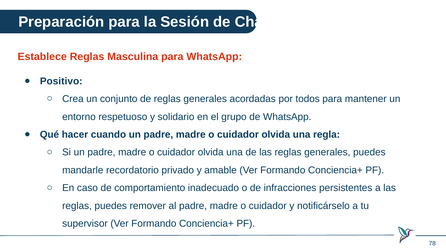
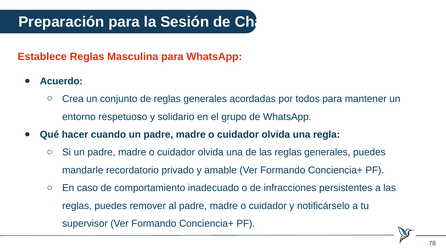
Positivo: Positivo -> Acuerdo (61, 81)
